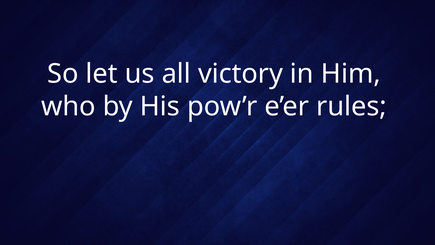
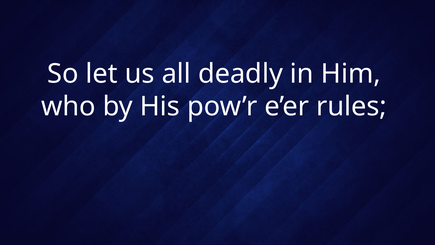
victory: victory -> deadly (240, 74)
